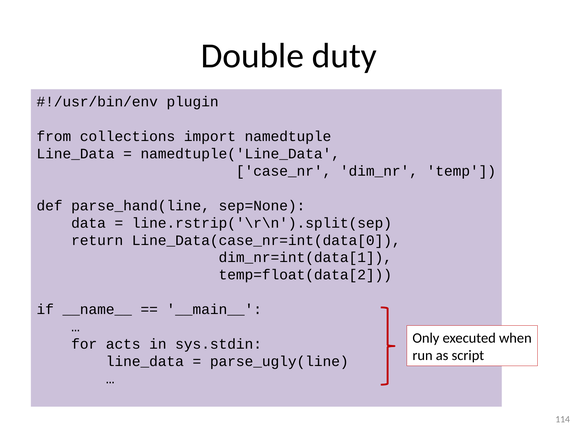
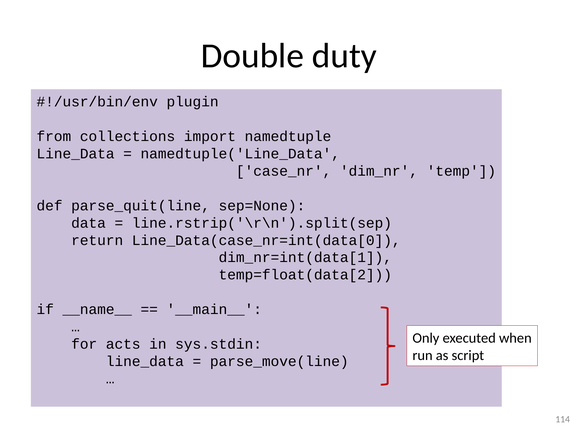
parse_hand(line: parse_hand(line -> parse_quit(line (141, 206)
parse_ugly(line: parse_ugly(line -> parse_move(line (279, 362)
